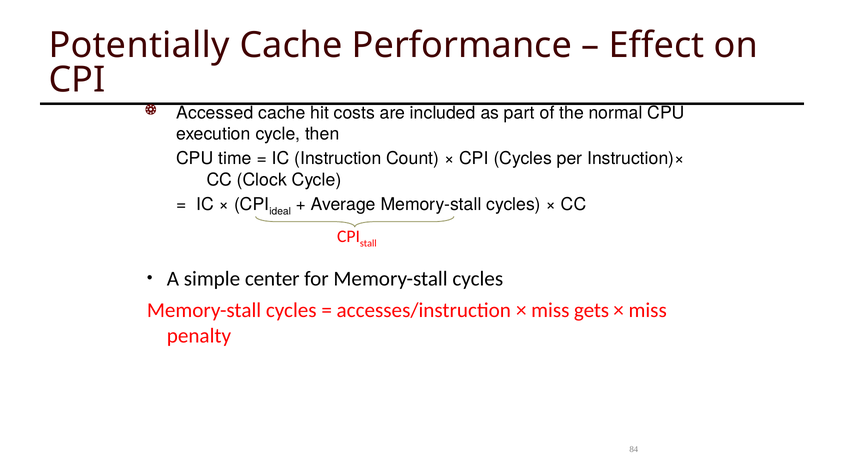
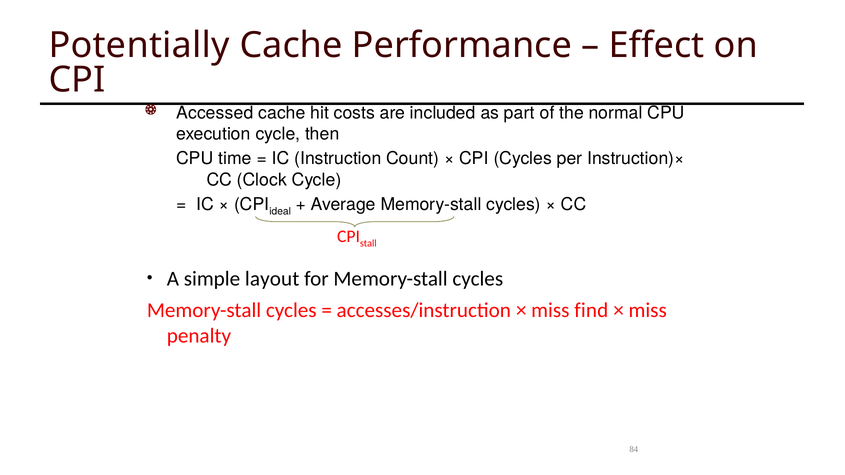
center: center -> layout (272, 279)
gets: gets -> find (591, 311)
